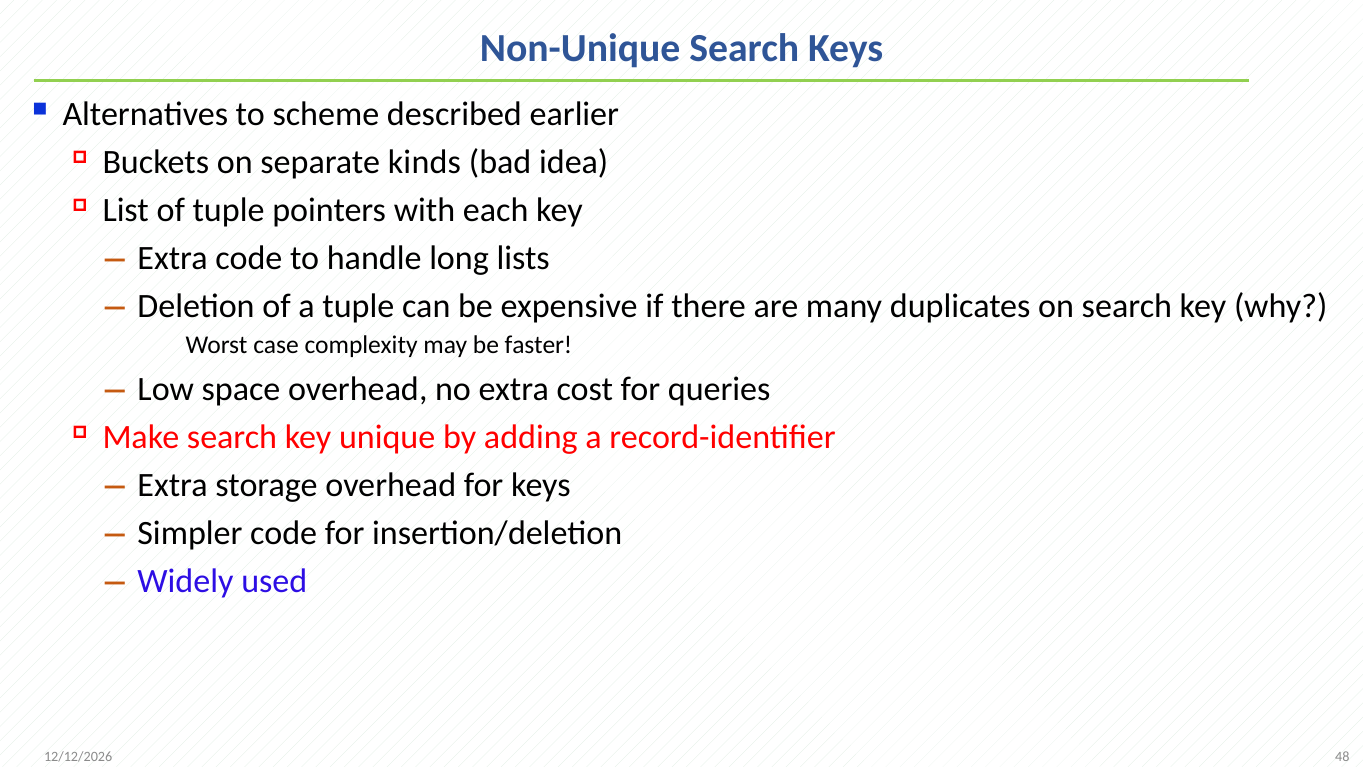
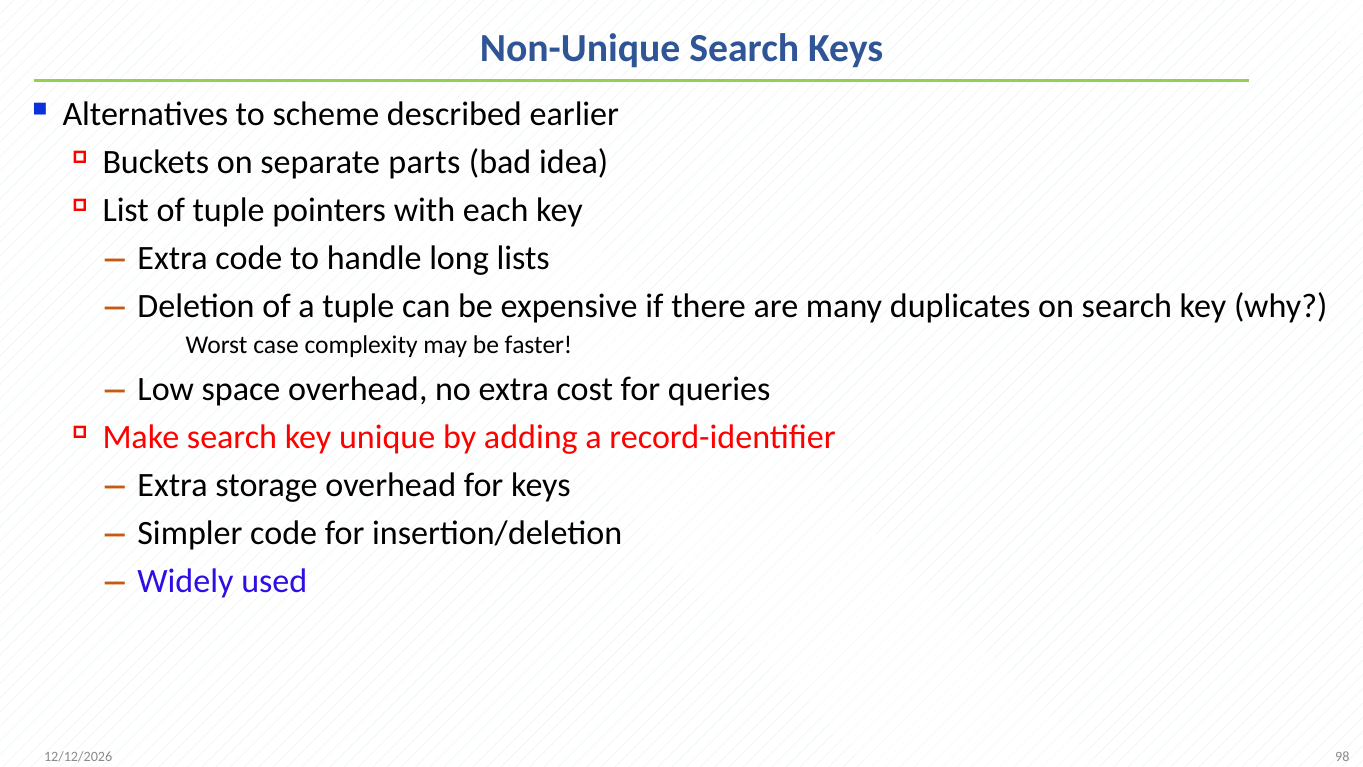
kinds: kinds -> parts (424, 162)
48: 48 -> 98 (1342, 757)
